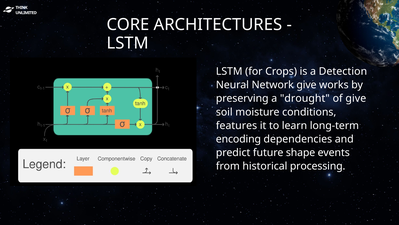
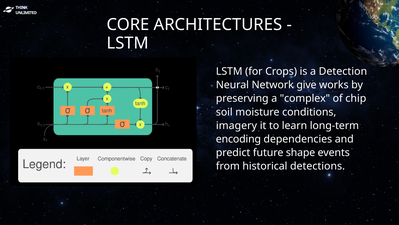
drought: drought -> complex (305, 98)
of give: give -> chip (356, 98)
features: features -> imagery (236, 125)
processing: processing -> detections (318, 166)
